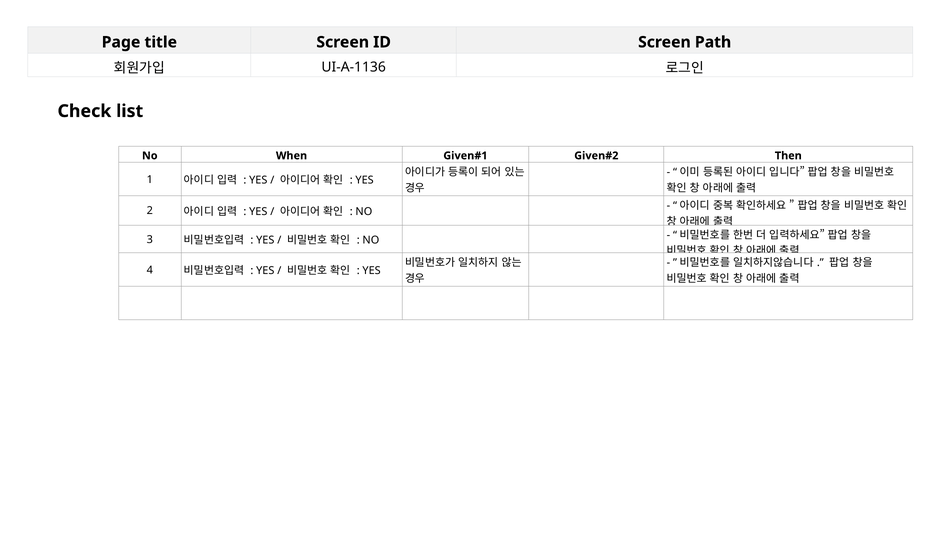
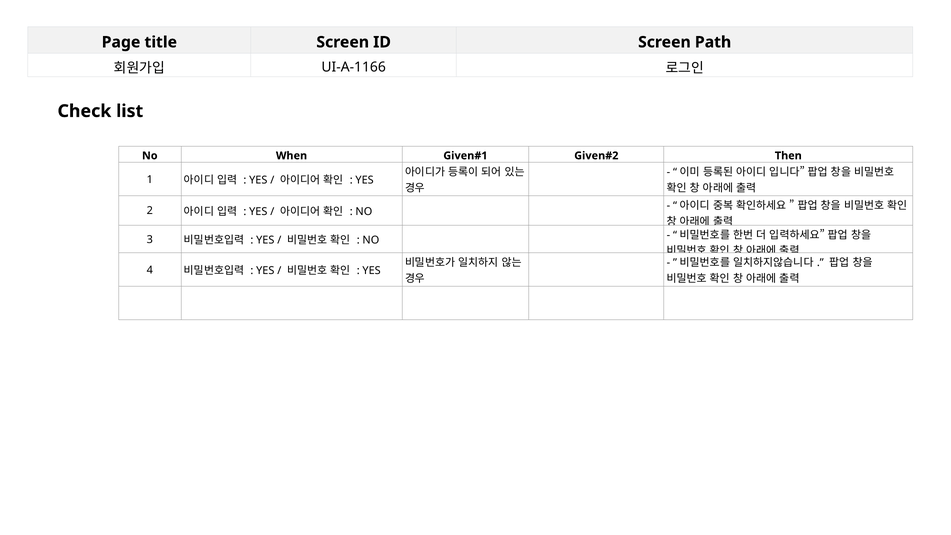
UI-A-1136: UI-A-1136 -> UI-A-1166 (354, 67)
